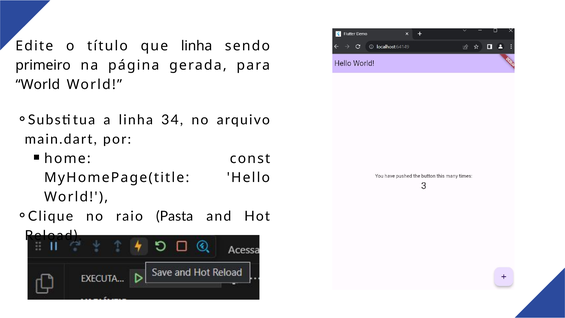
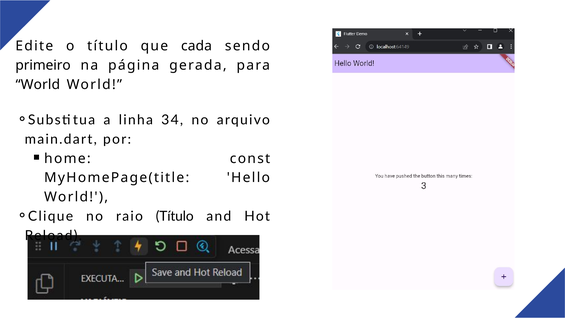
que linha: linha -> cada (196, 46)
raio Pasta: Pasta -> Título (175, 216)
